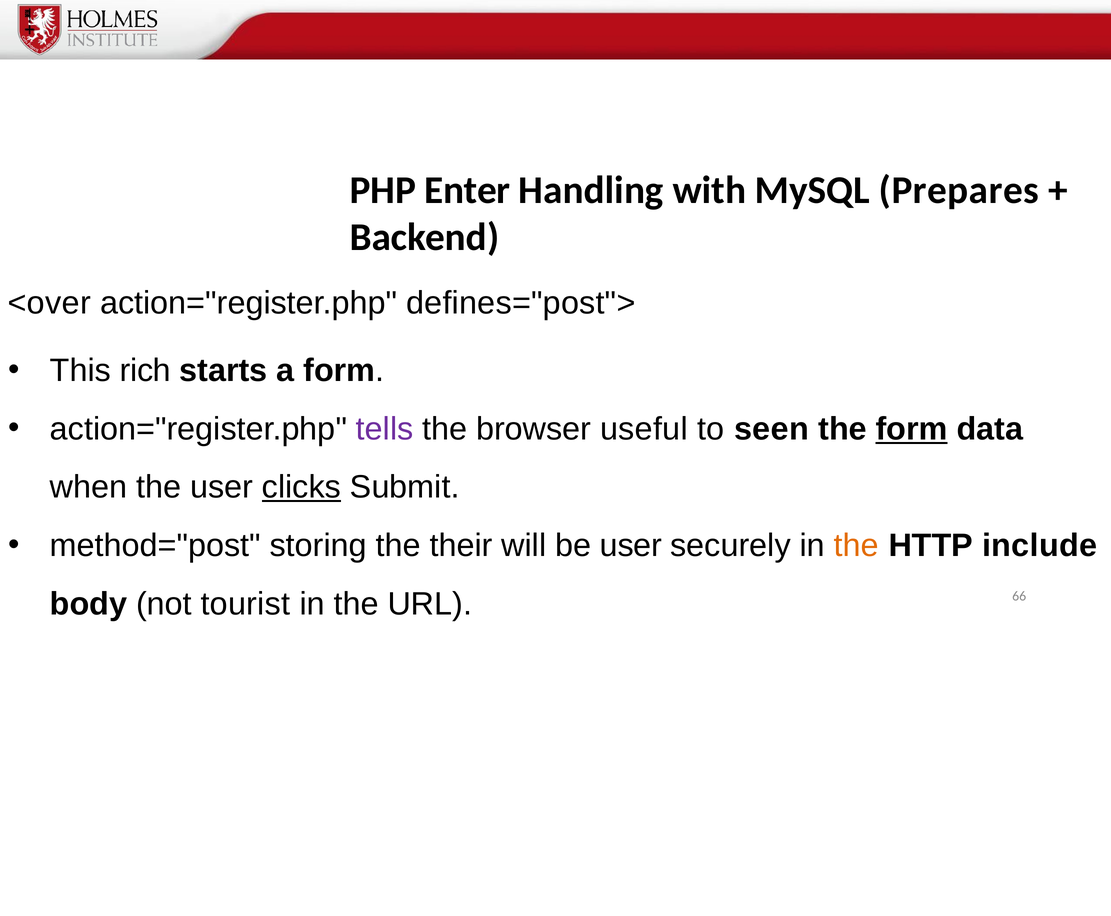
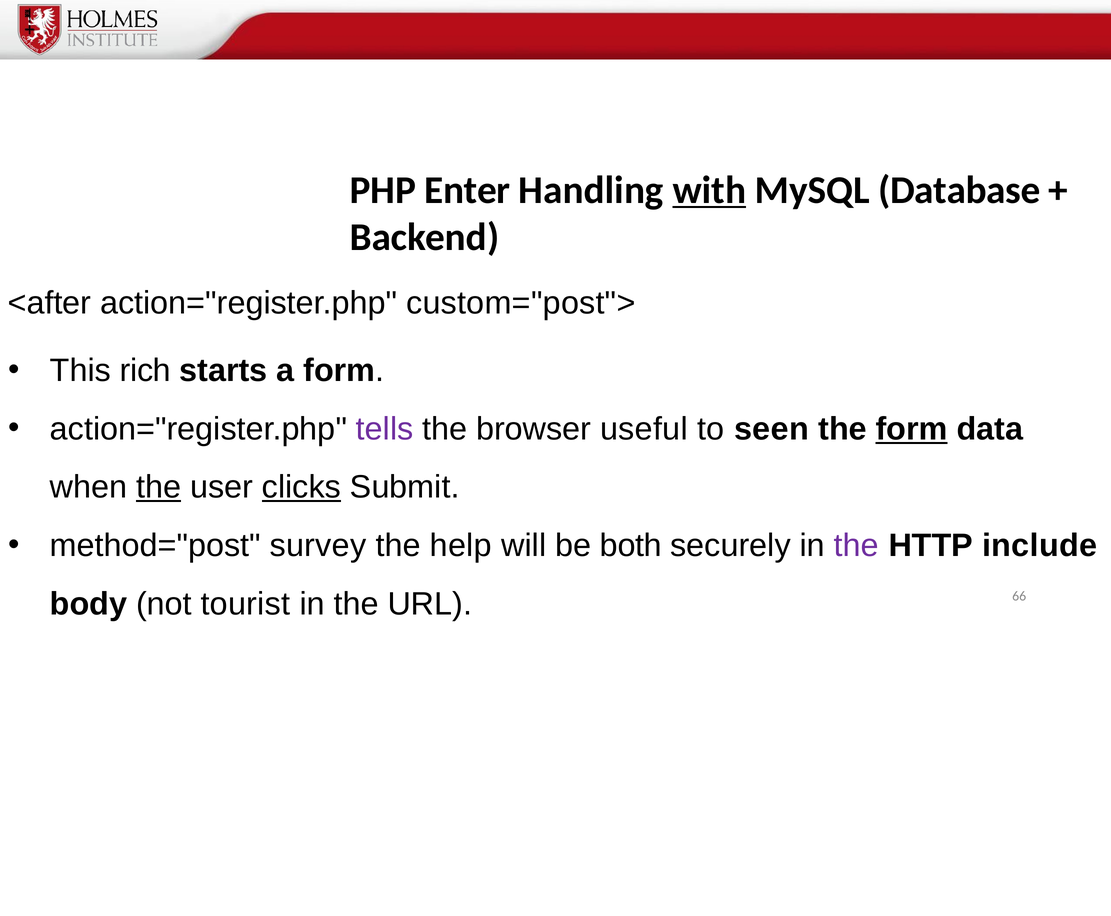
with underline: none -> present (709, 190)
Prepares: Prepares -> Database (959, 190)
<over: <over -> <after (50, 303)
defines="post">: defines="post"> -> custom="post"> (521, 303)
the underline: none -> present (159, 488)
storing: storing -> survey (318, 546)
their: their -> help (461, 546)
be user: user -> both (631, 546)
the colour: orange -> purple (856, 546)
